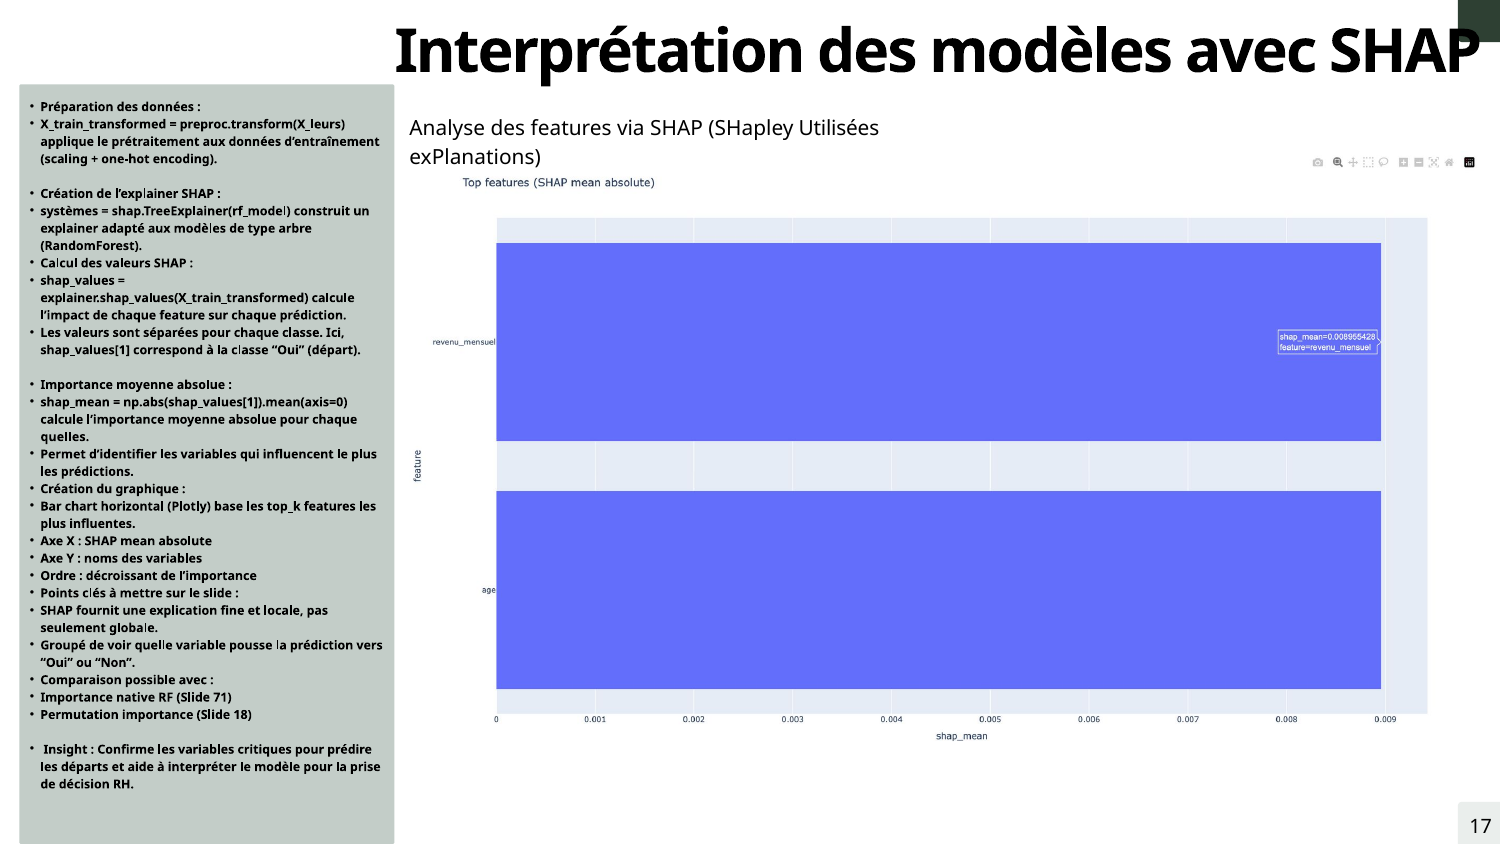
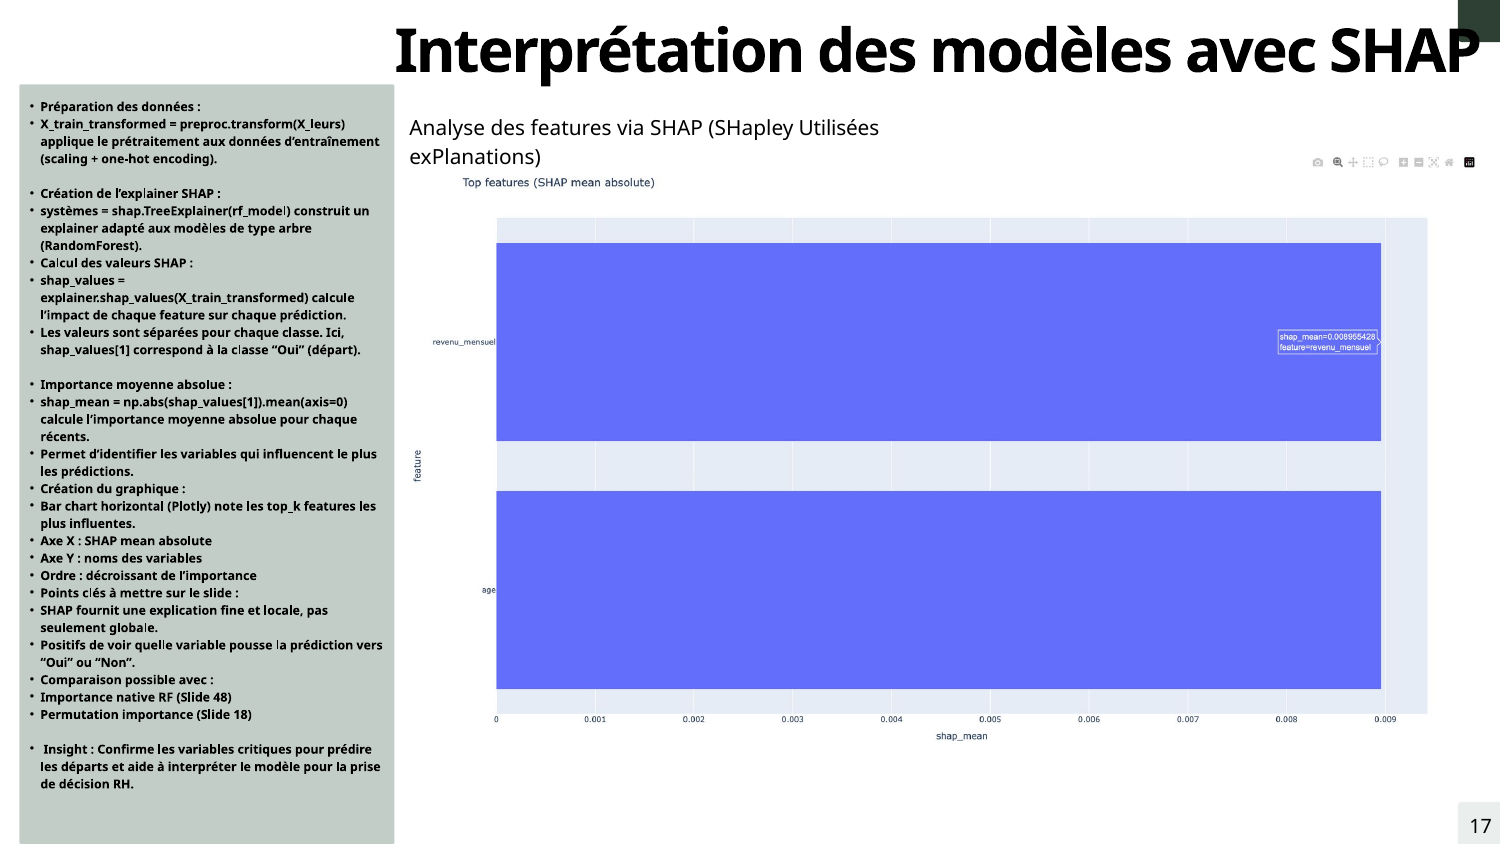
quelles: quelles -> récents (65, 437)
base: base -> note (229, 506)
Groupé: Groupé -> Positifs (63, 645)
71: 71 -> 48 (222, 697)
